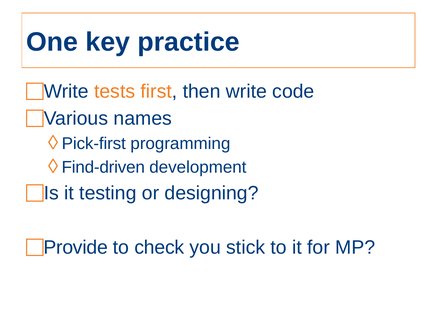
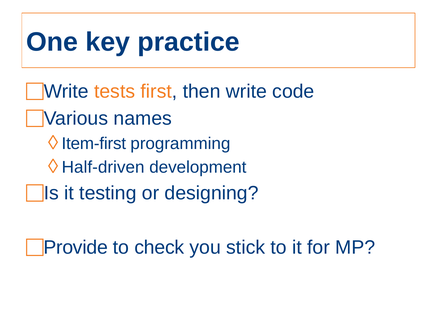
Pick-first: Pick-first -> Item-first (94, 144)
Find-driven: Find-driven -> Half-driven (103, 168)
